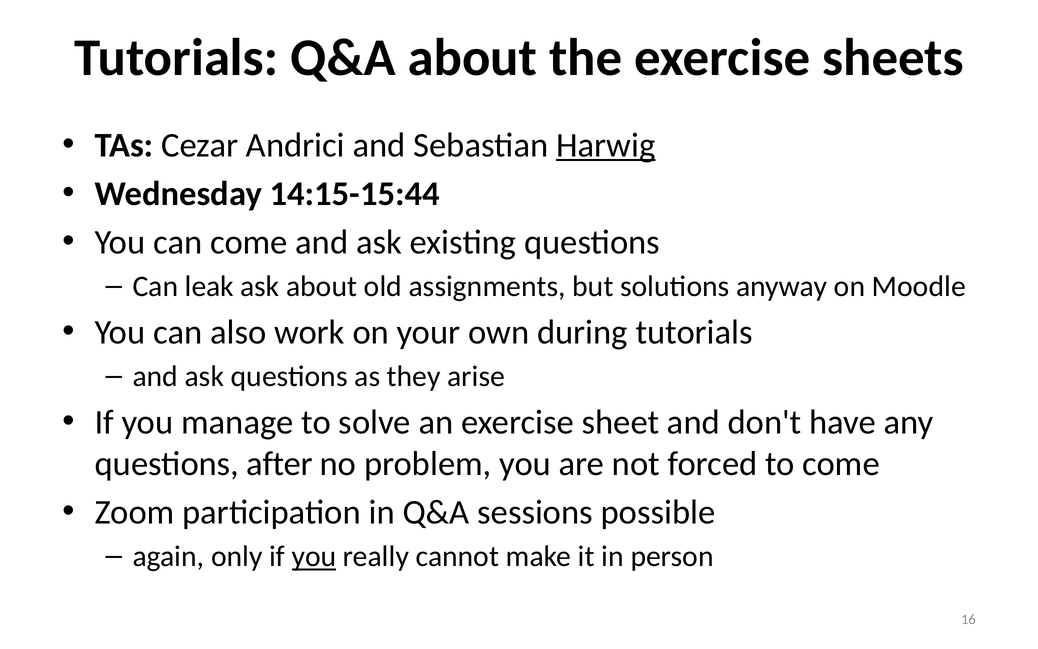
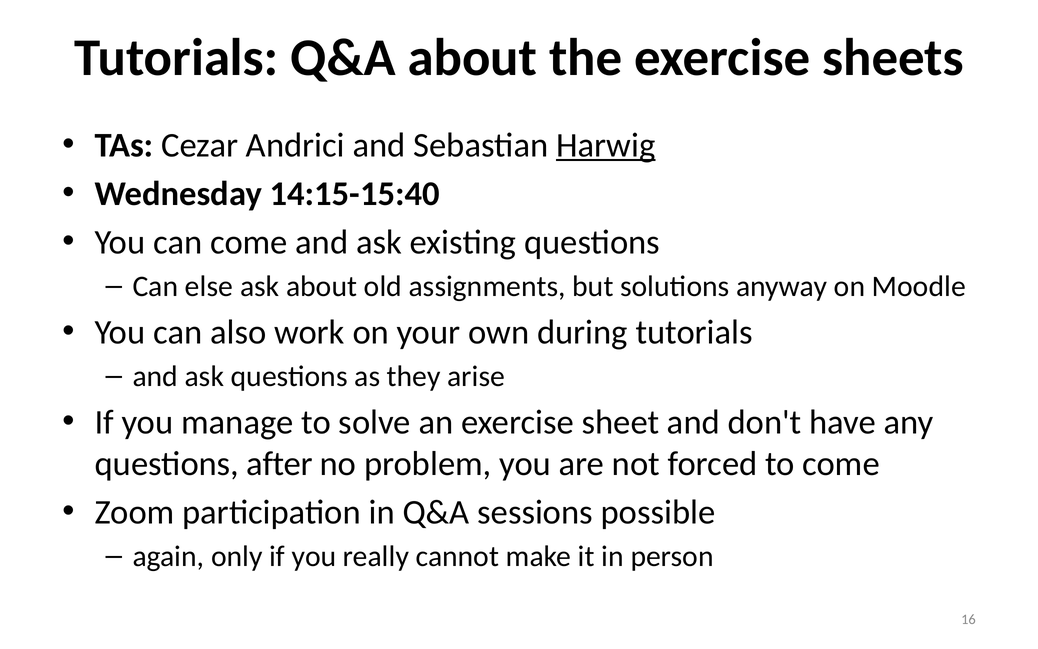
14:15-15:44: 14:15-15:44 -> 14:15-15:40 (355, 194)
leak: leak -> else (209, 286)
you underline: present -> none (314, 556)
